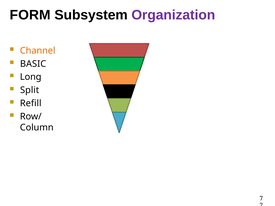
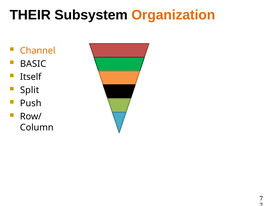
FORM: FORM -> THEIR (30, 15)
Organization colour: purple -> orange (173, 15)
Long: Long -> Itself (31, 77)
Refill: Refill -> Push (31, 103)
